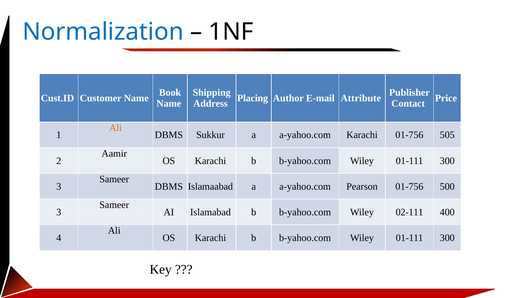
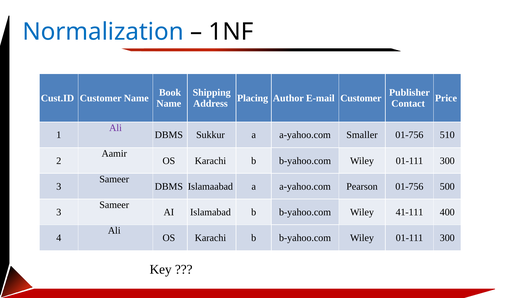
E-mail Attribute: Attribute -> Customer (361, 98)
Ali colour: orange -> purple (116, 128)
a-yahoo.com Karachi: Karachi -> Smaller (362, 135)
505: 505 -> 510 (447, 135)
02-111: 02-111 -> 41-111 (409, 212)
